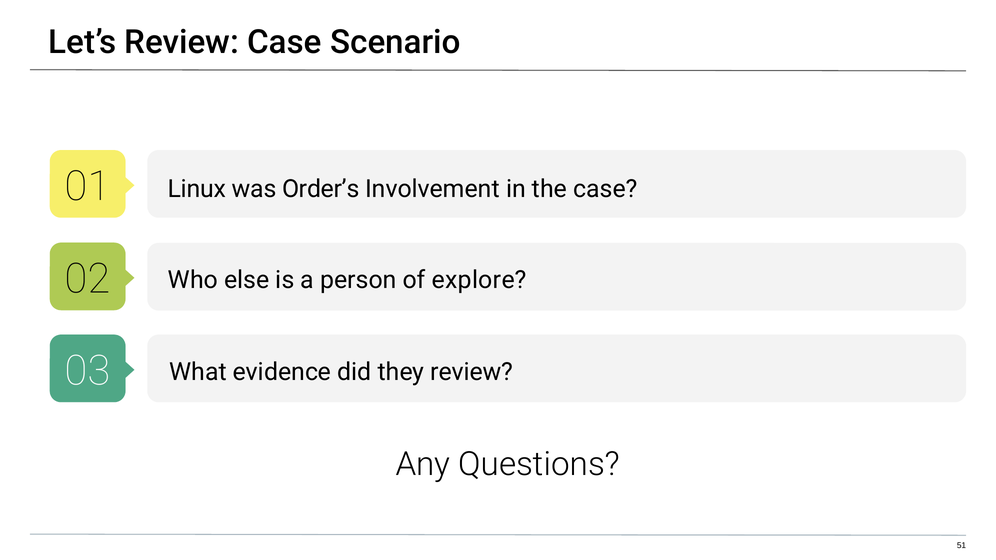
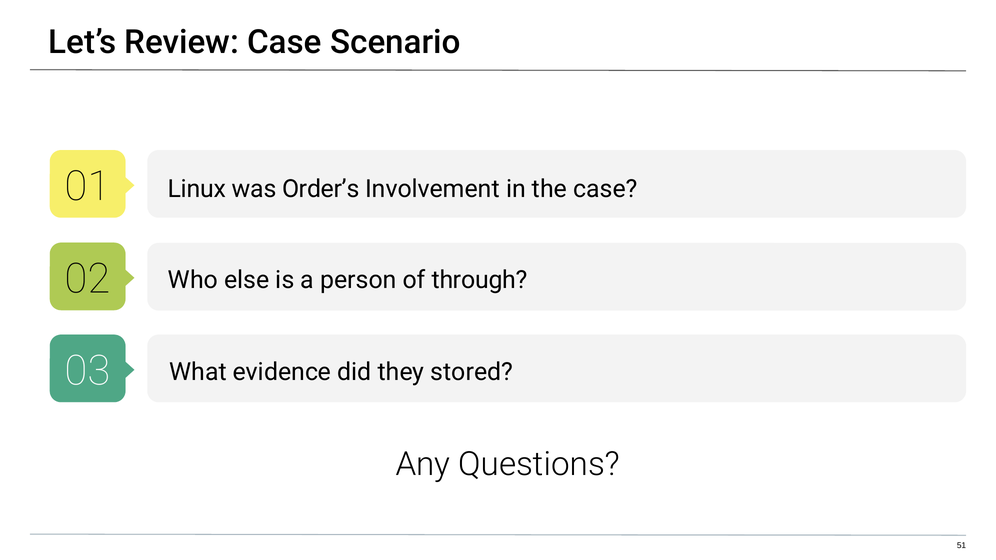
explore: explore -> through (480, 280)
they review: review -> stored (472, 372)
